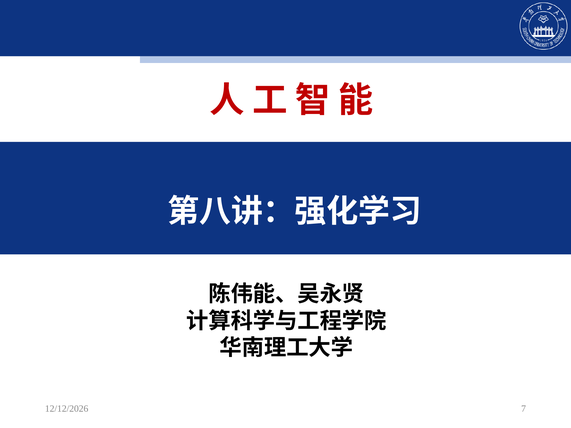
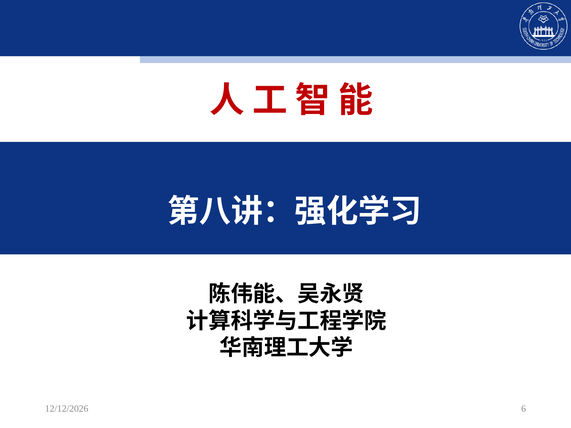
7: 7 -> 6 (524, 409)
